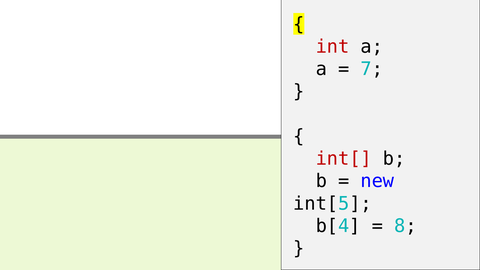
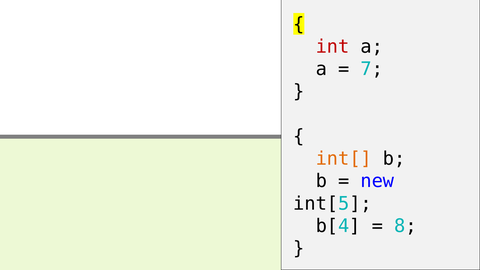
int[ colour: red -> orange (344, 159)
